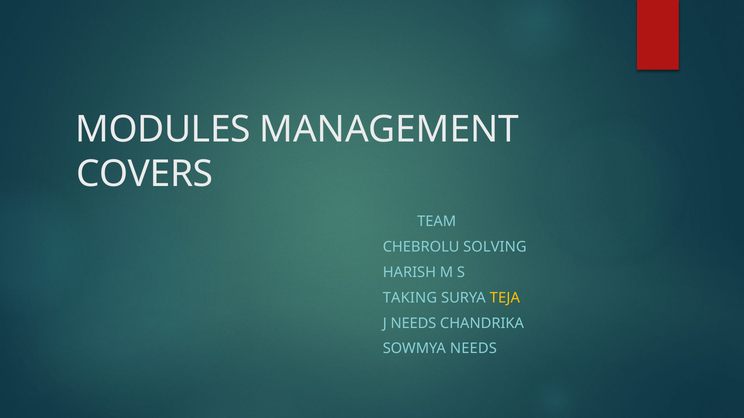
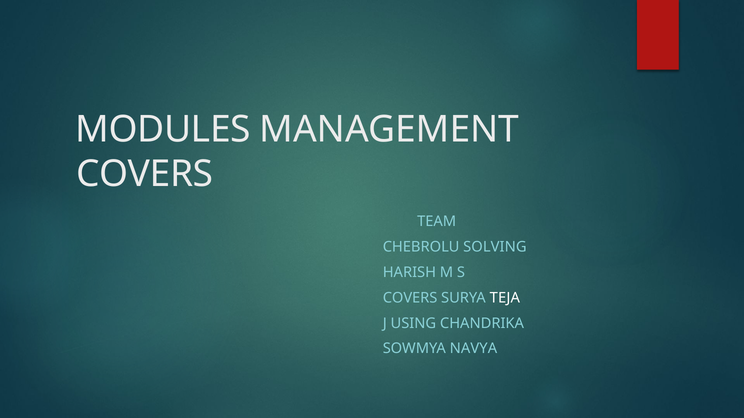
TAKING: TAKING -> COVERS (410, 298)
TEJA colour: yellow -> white (505, 298)
J NEEDS: NEEDS -> USING (413, 324)
SOWMYA NEEDS: NEEDS -> NAVYA (473, 349)
